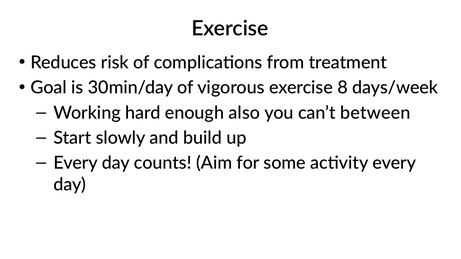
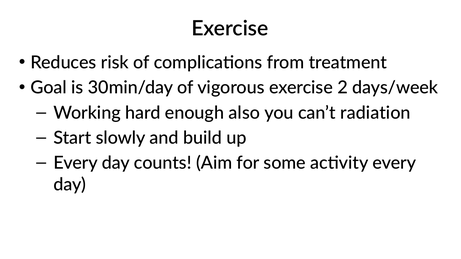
8: 8 -> 2 (343, 88)
between: between -> radiation (375, 113)
